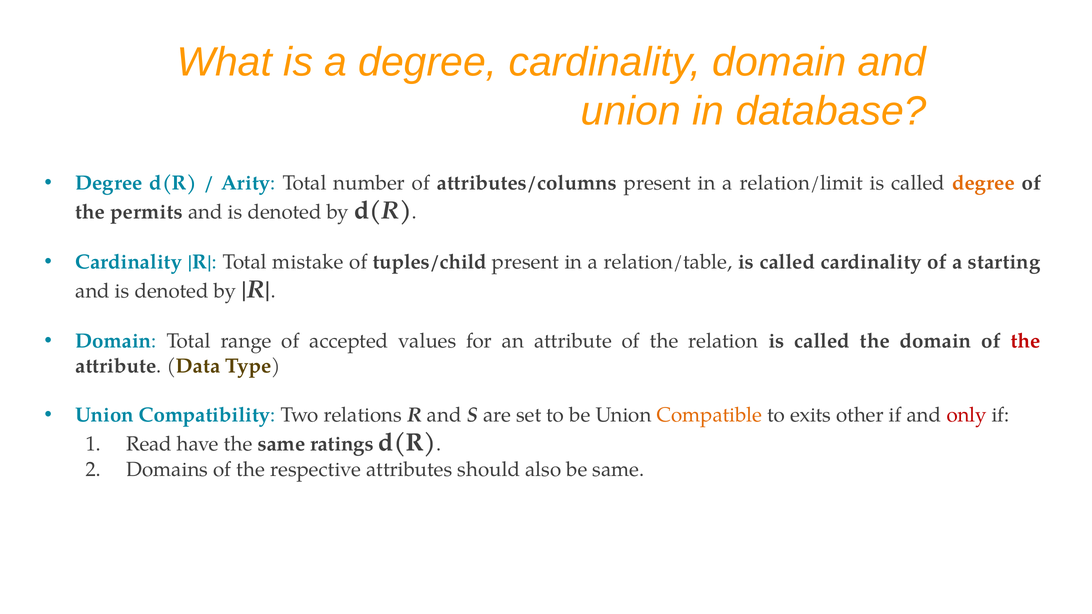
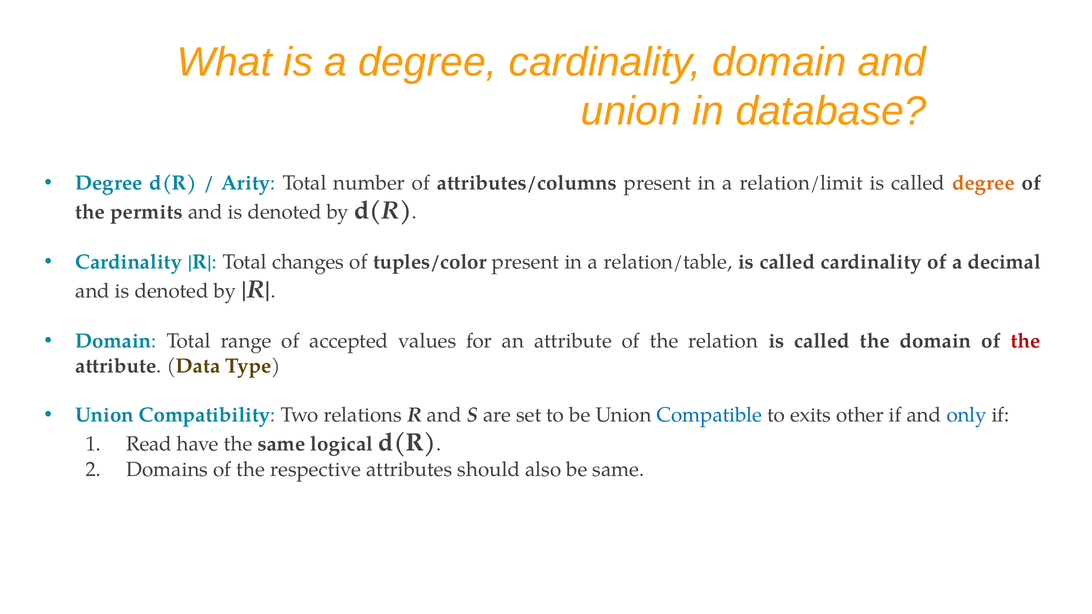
mistake: mistake -> changes (308, 262)
tuples/child: tuples/child -> tuples/color (430, 262)
starting: starting -> decimal (1004, 262)
Compatible colour: orange -> blue (709, 415)
only colour: red -> blue (967, 415)
ratings: ratings -> logical (342, 444)
